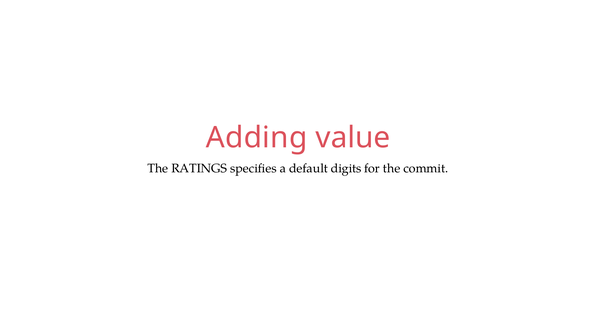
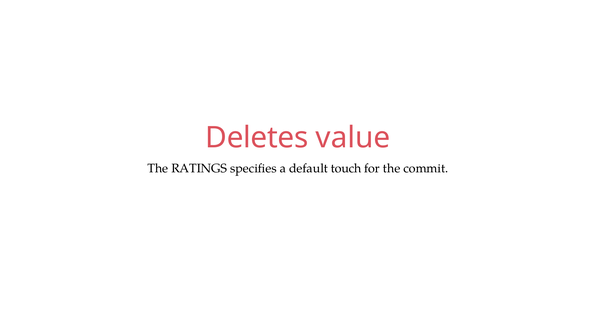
Adding: Adding -> Deletes (257, 138)
digits: digits -> touch (346, 168)
